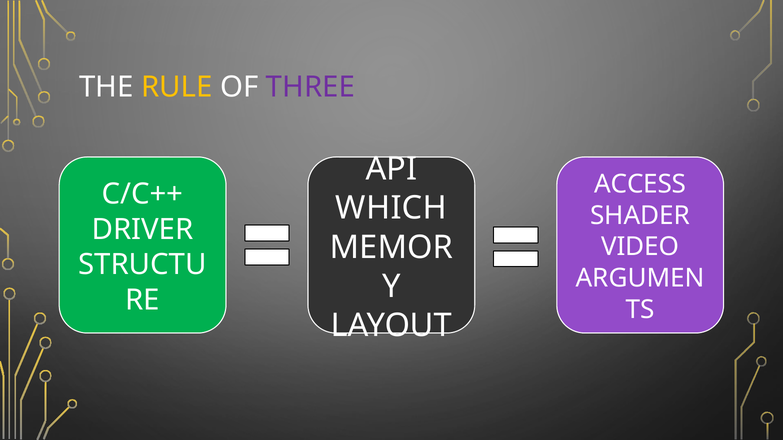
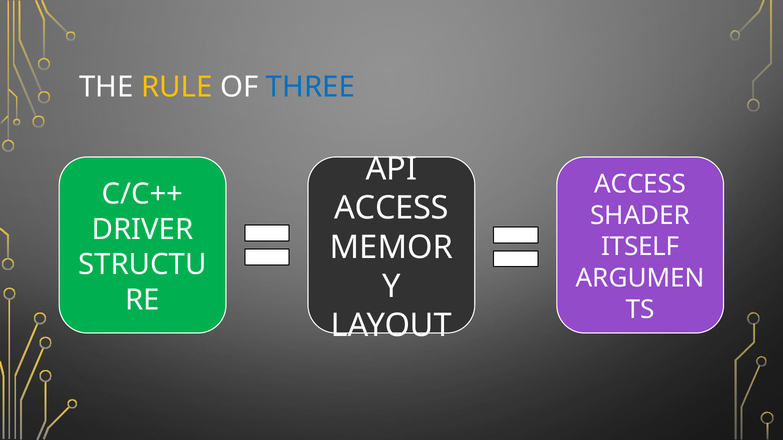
THREE colour: purple -> blue (310, 87)
WHICH: WHICH -> ACCESS (392, 208)
VIDEO: VIDEO -> ITSELF (640, 247)
